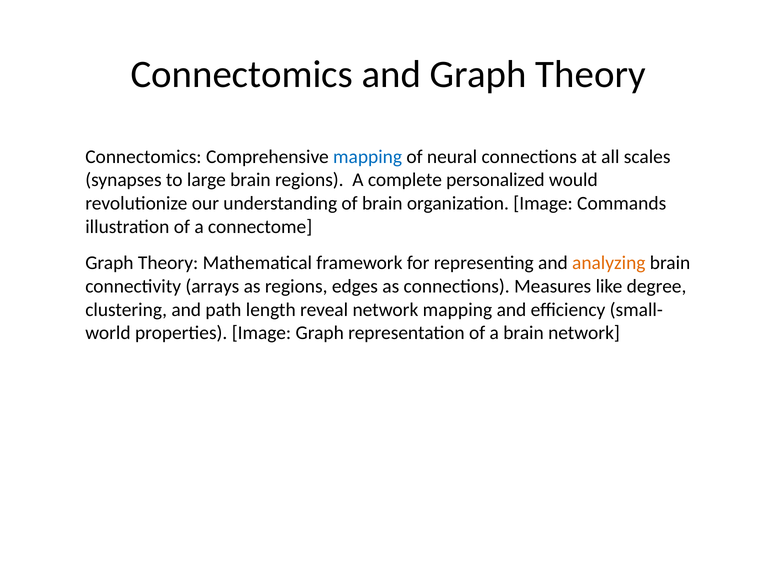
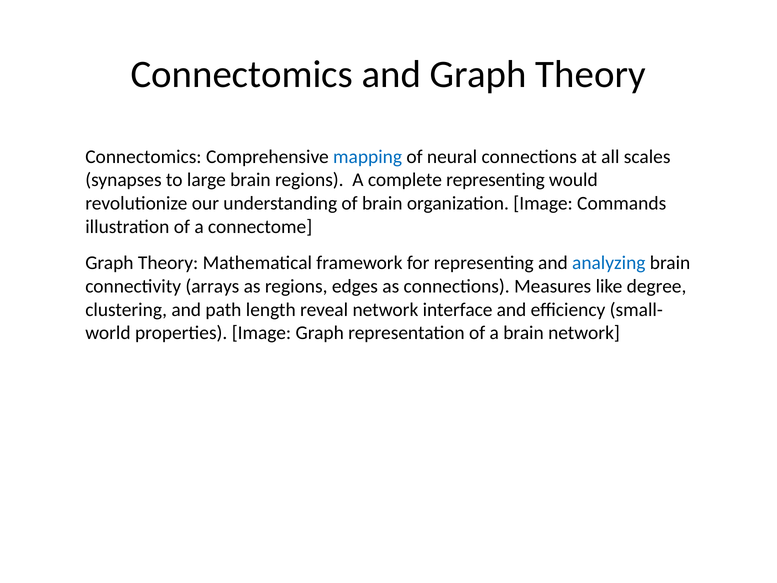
complete personalized: personalized -> representing (495, 180)
analyzing colour: orange -> blue (609, 263)
network mapping: mapping -> interface (458, 309)
